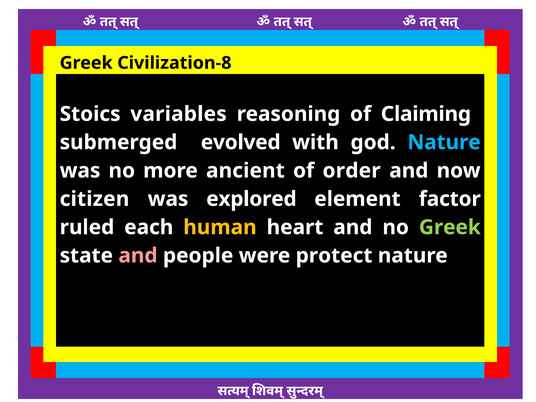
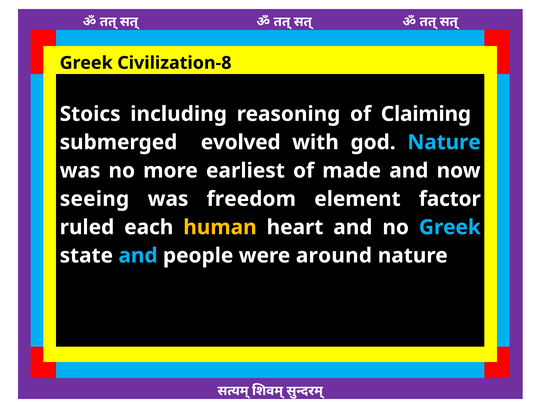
variables: variables -> including (179, 114)
ancient: ancient -> earliest (245, 171)
order: order -> made (352, 171)
citizen: citizen -> seeing (95, 199)
explored: explored -> freedom (251, 199)
Greek colour: light green -> light blue (450, 227)
and colour: pink -> light blue (138, 256)
protect: protect -> around (334, 256)
